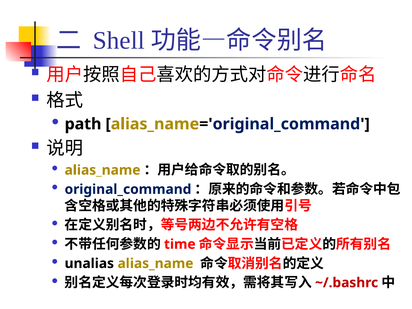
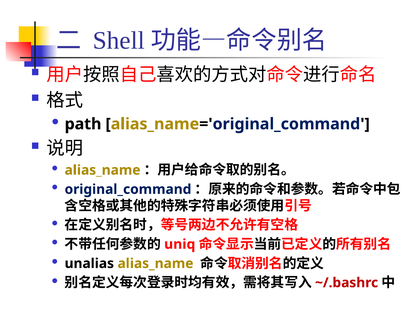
time: time -> uniq (180, 244)
